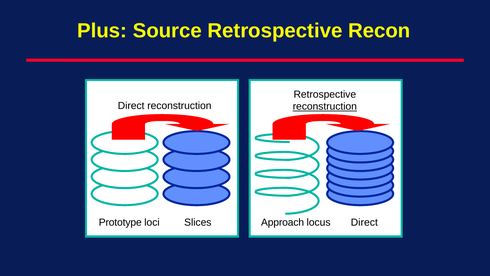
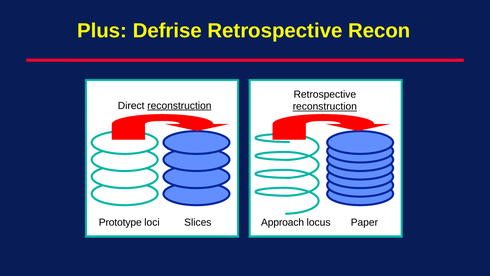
Source: Source -> Defrise (167, 31)
reconstruction underline: none -> present (179, 106)
locus Direct: Direct -> Paper (364, 222)
